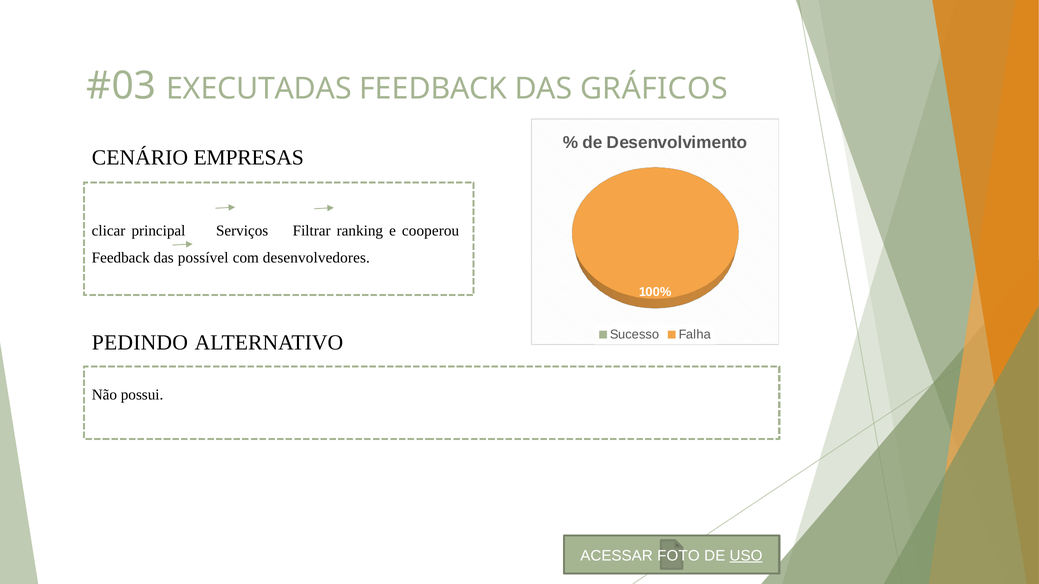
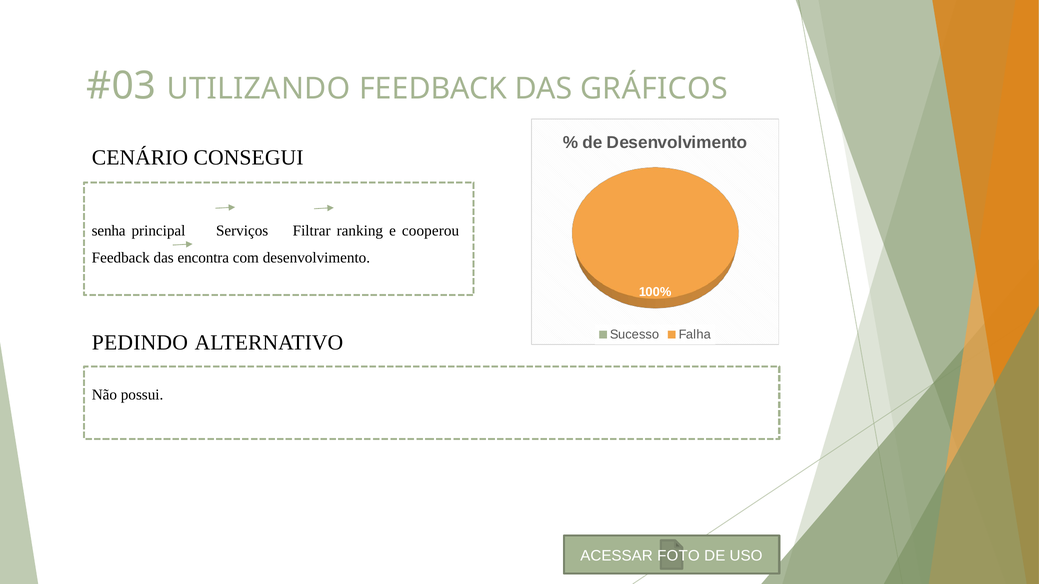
EXECUTADAS: EXECUTADAS -> UTILIZANDO (259, 89)
EMPRESAS: EMPRESAS -> CONSEGUI (249, 158)
clicar: clicar -> senha (109, 231)
possível: possível -> encontra (203, 258)
com desenvolvedores: desenvolvedores -> desenvolvimento (316, 258)
USO underline: present -> none (746, 556)
